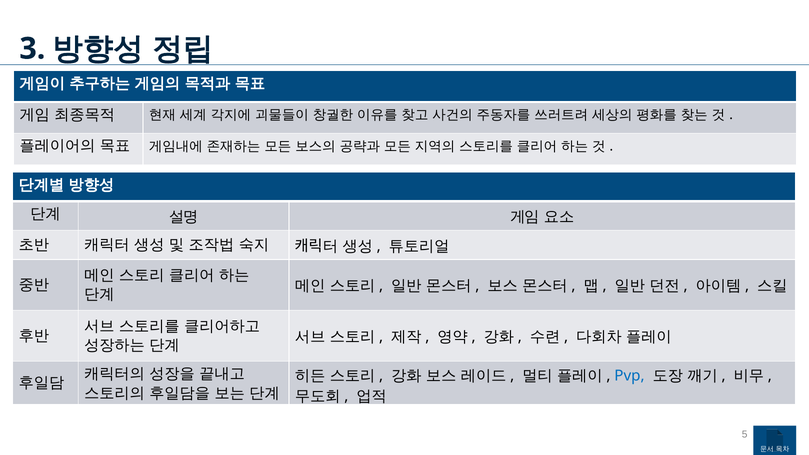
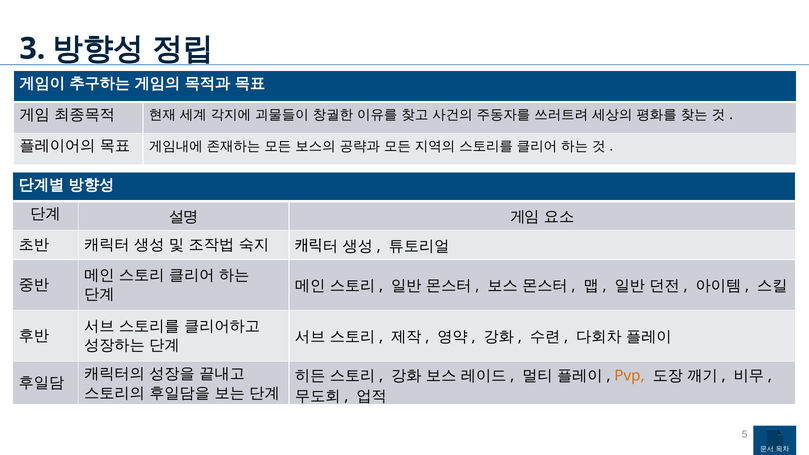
Pvp colour: blue -> orange (629, 376)
